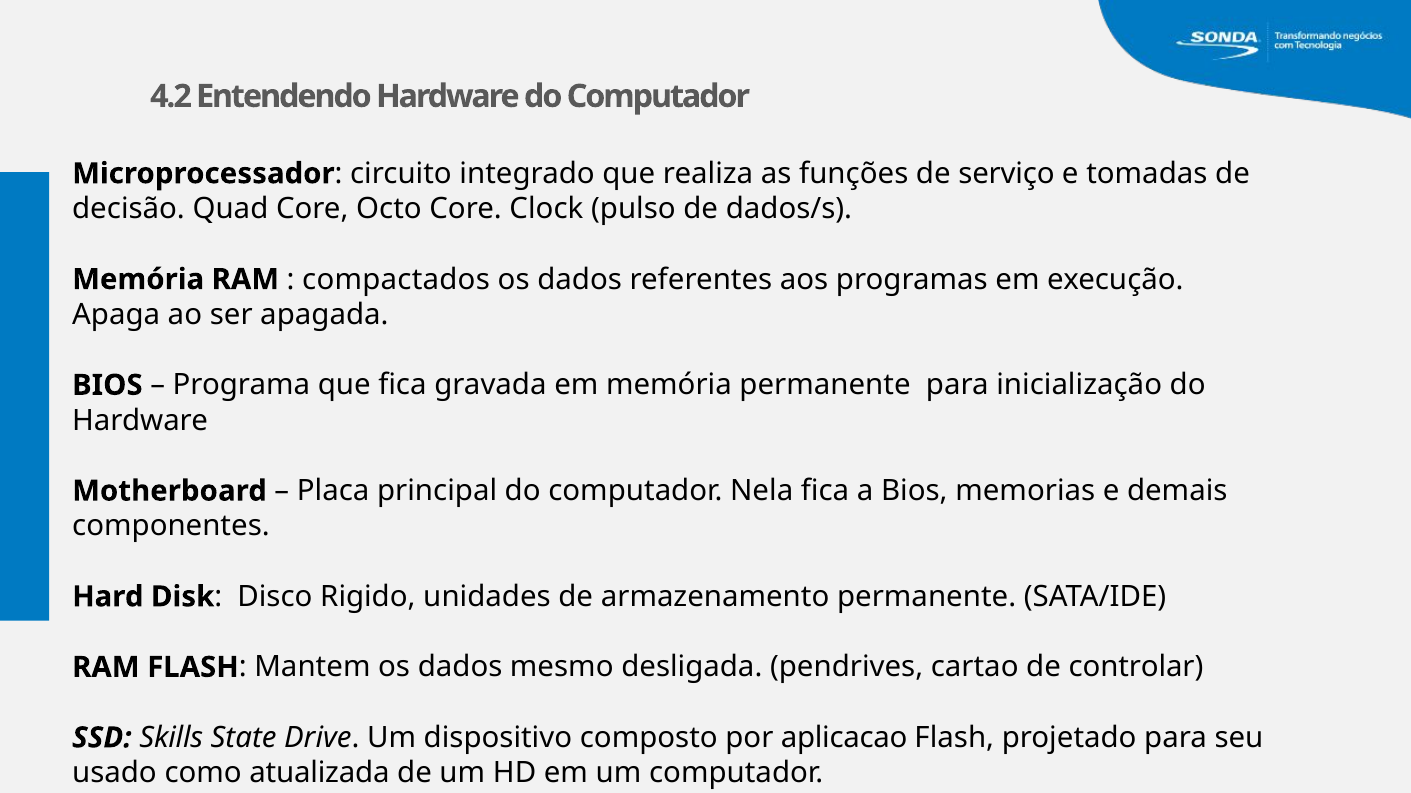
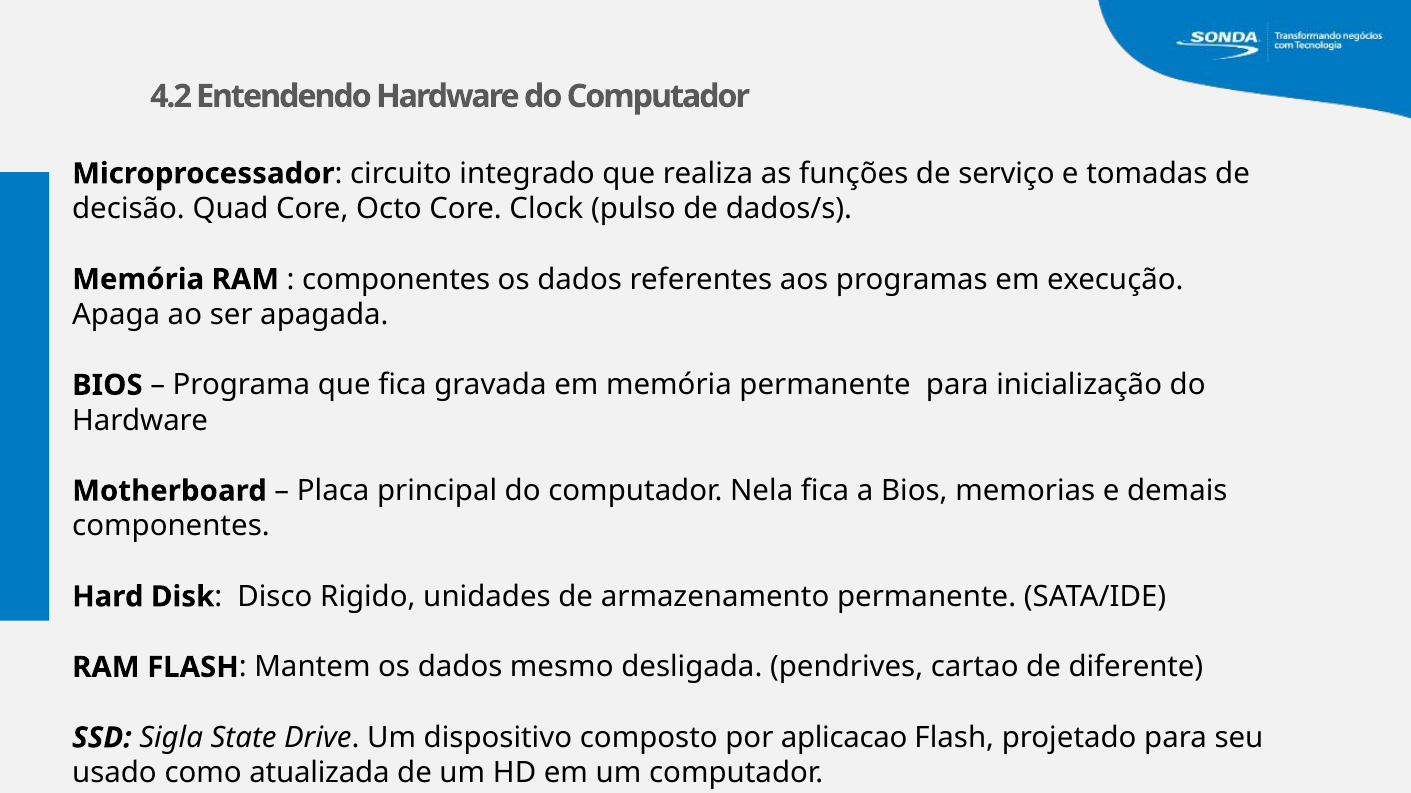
compactados: compactados -> componentes (396, 280)
controlar: controlar -> diferente (1136, 668)
Skills: Skills -> Sigla (171, 738)
